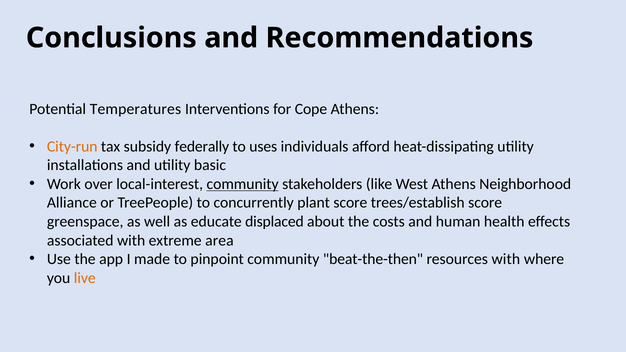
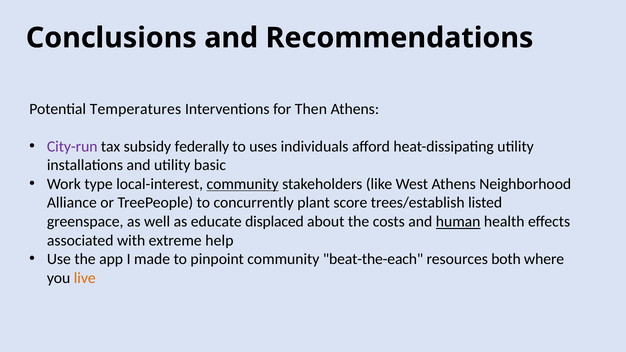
Cope: Cope -> Then (311, 109)
City-run colour: orange -> purple (72, 147)
over: over -> type (99, 184)
trees/establish score: score -> listed (485, 203)
human underline: none -> present (458, 222)
area: area -> help (219, 240)
beat-the-then: beat-the-then -> beat-the-each (373, 259)
resources with: with -> both (506, 259)
